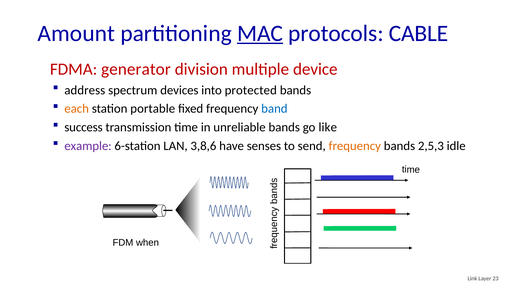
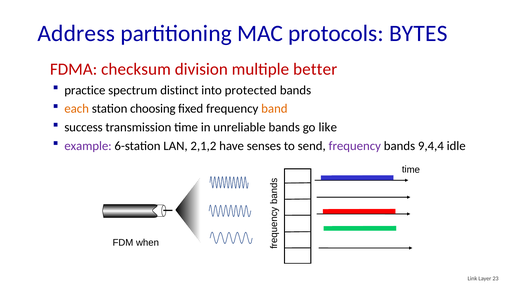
Amount: Amount -> Address (76, 33)
MAC underline: present -> none (260, 33)
CABLE: CABLE -> BYTES (418, 33)
generator: generator -> checksum (136, 69)
device: device -> better (315, 69)
address: address -> practice (85, 90)
devices: devices -> distinct (179, 90)
portable: portable -> choosing (153, 109)
band colour: blue -> orange (274, 109)
3,8,6: 3,8,6 -> 2,1,2 (203, 146)
frequency colour: orange -> purple (355, 146)
2,5,3: 2,5,3 -> 9,4,4 (431, 146)
